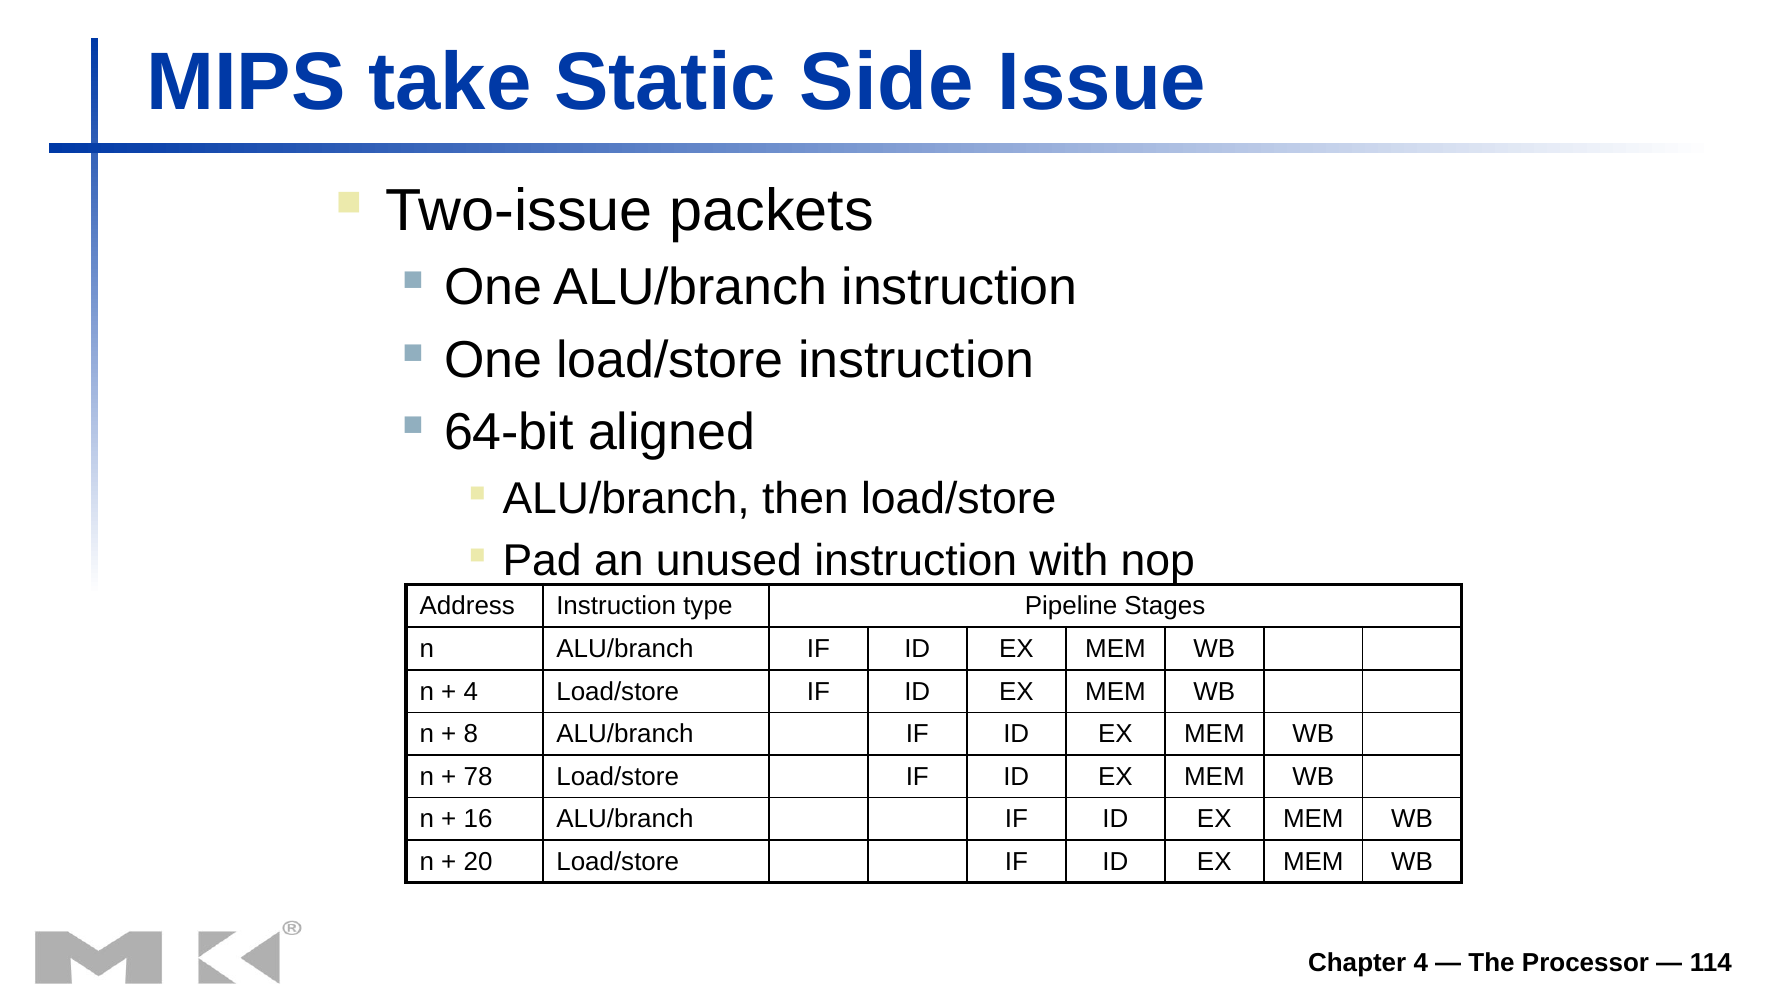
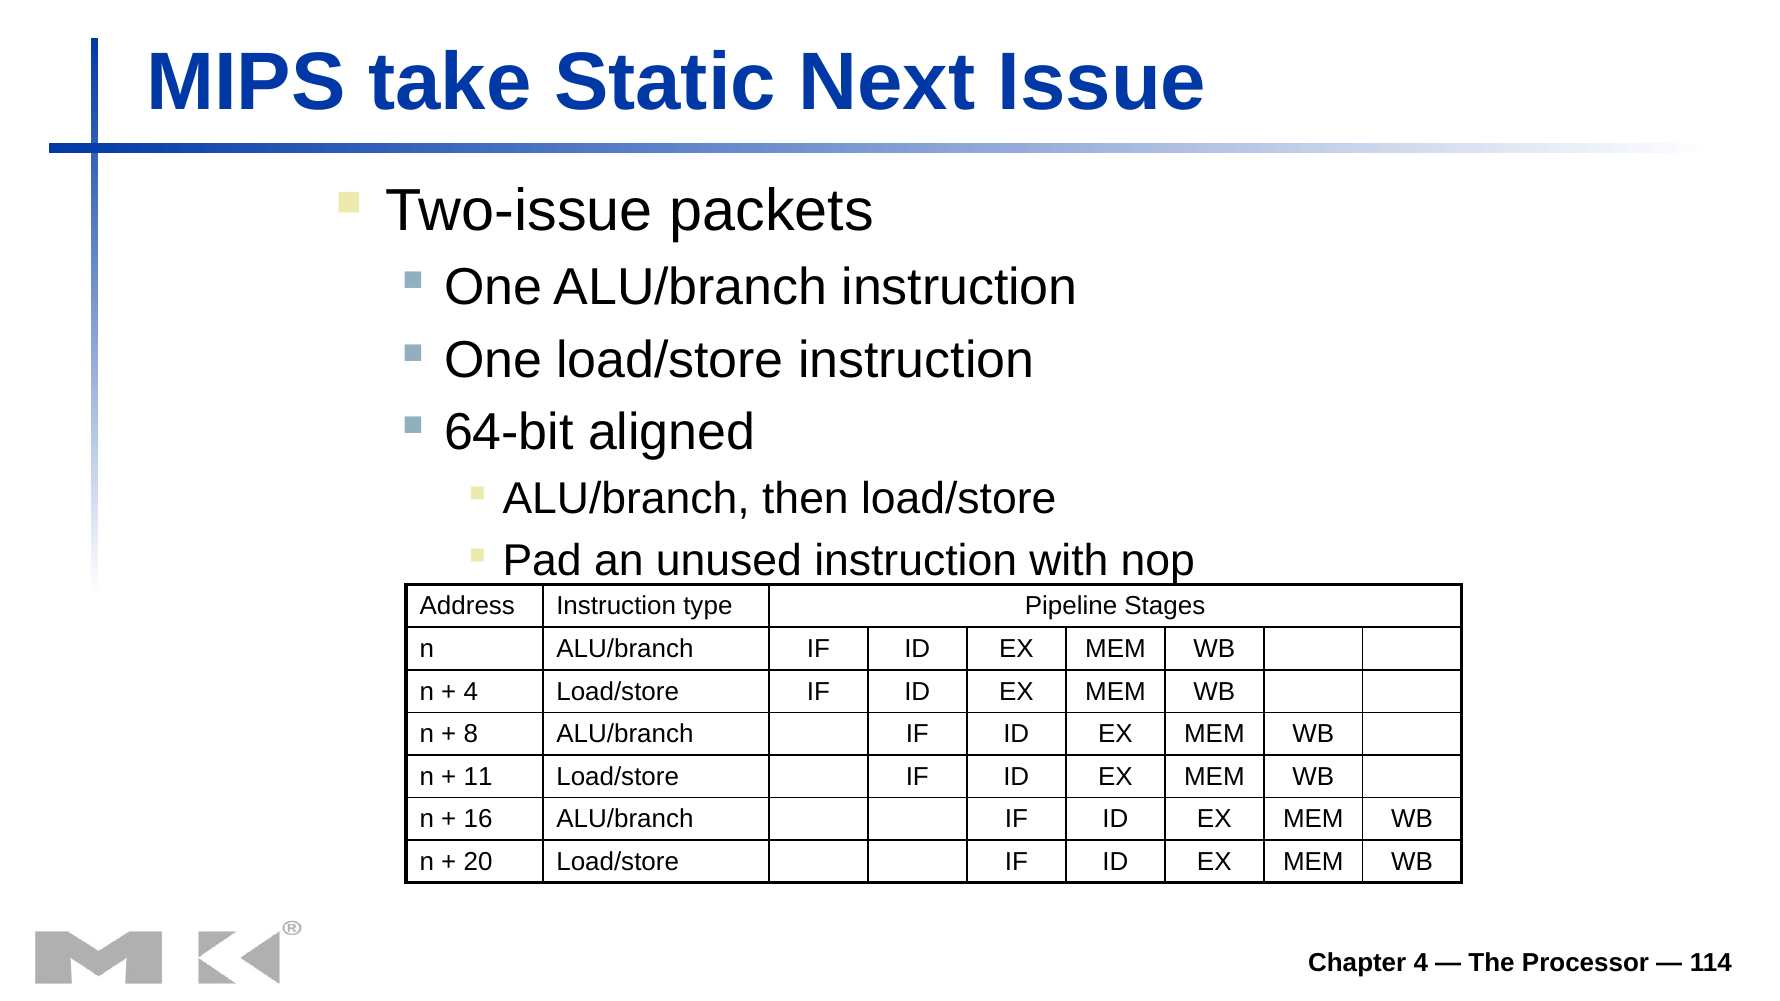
Side: Side -> Next (887, 83)
78: 78 -> 11 (478, 777)
